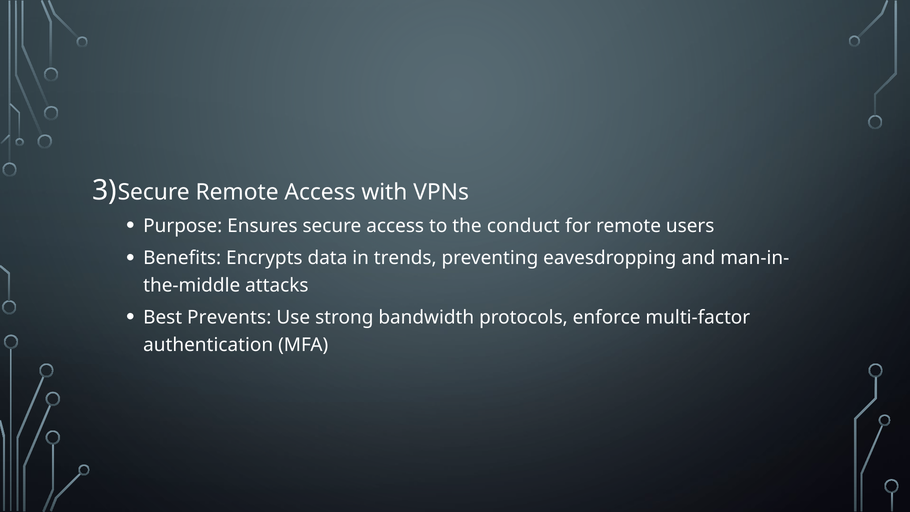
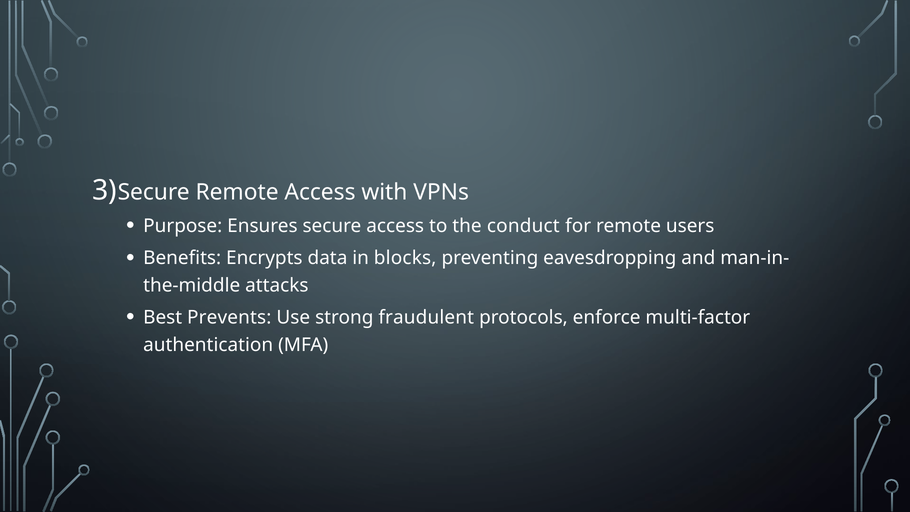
trends: trends -> blocks (405, 258)
bandwidth: bandwidth -> fraudulent (426, 317)
